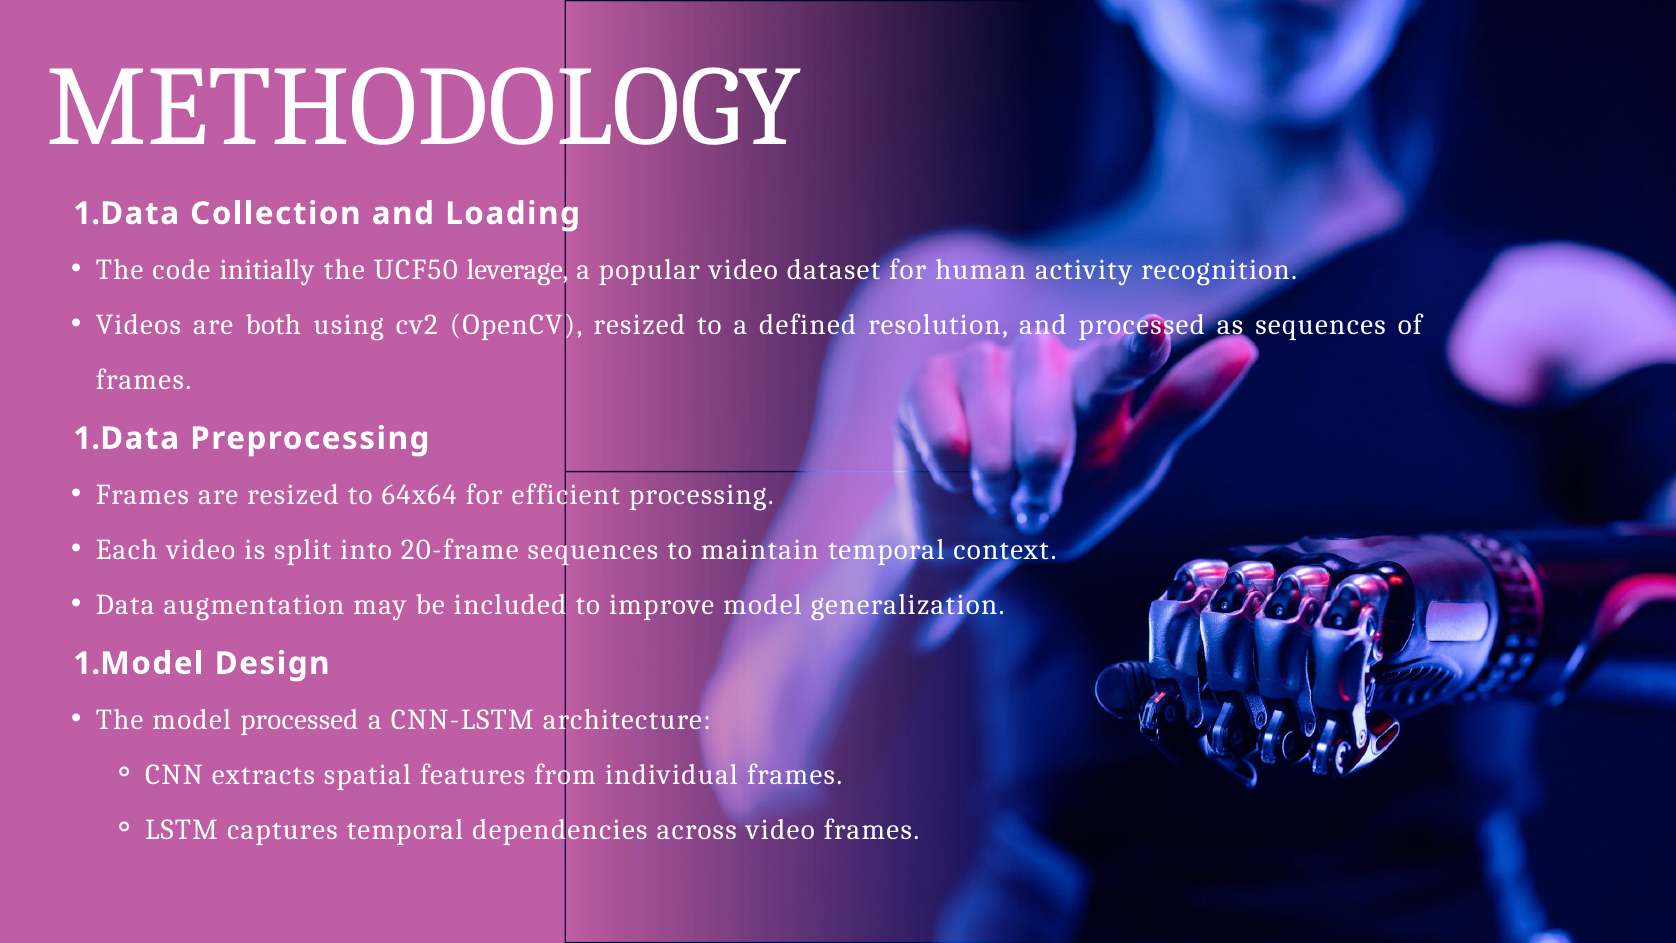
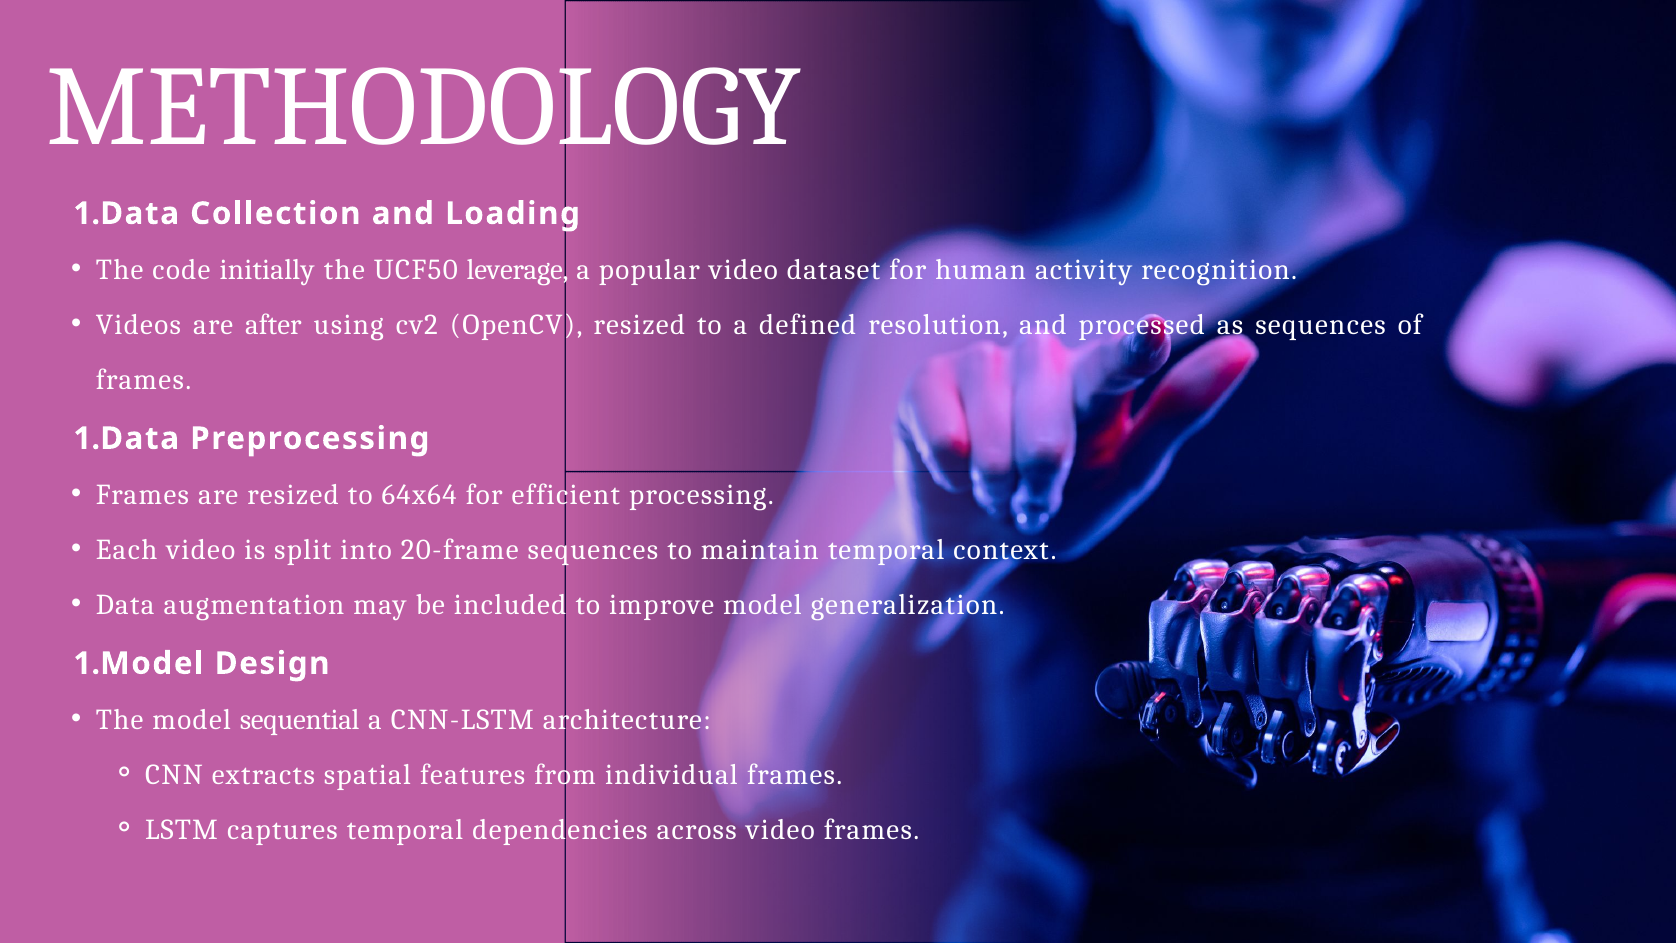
both: both -> after (273, 325)
model processed: processed -> sequential (300, 720)
